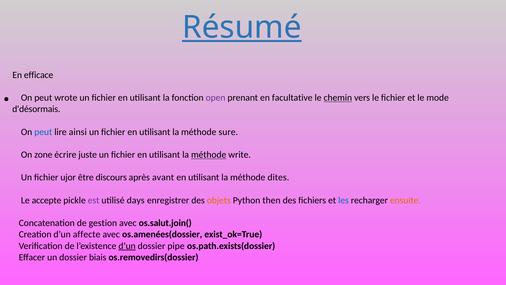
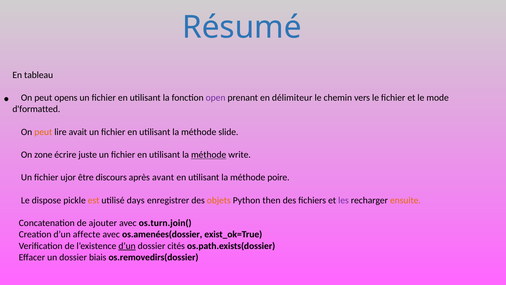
Résumé underline: present -> none (242, 27)
efficace: efficace -> tableau (39, 75)
wrote: wrote -> opens (66, 98)
facultative: facultative -> délimiteur (292, 98)
chemin underline: present -> none (338, 98)
d'désormais: d'désormais -> d'formatted (36, 109)
peut colour: blue -> orange (43, 132)
ainsi: ainsi -> avait (78, 132)
sure: sure -> slide (228, 132)
dites: dites -> poire (278, 177)
accepte: accepte -> dispose (46, 200)
est colour: purple -> orange (94, 200)
les colour: blue -> purple (343, 200)
gestion: gestion -> ajouter (103, 223)
os.salut.join(: os.salut.join( -> os.turn.join( (165, 223)
pipe: pipe -> cités (176, 246)
